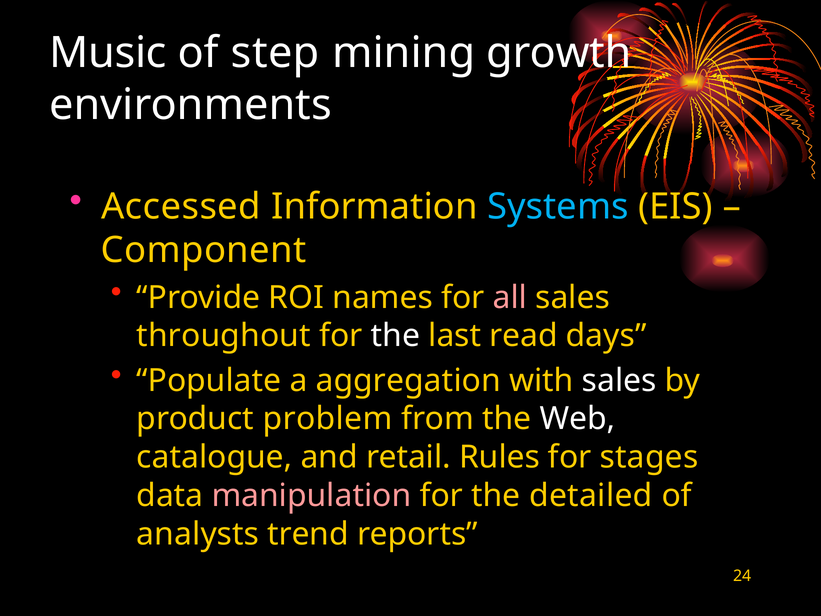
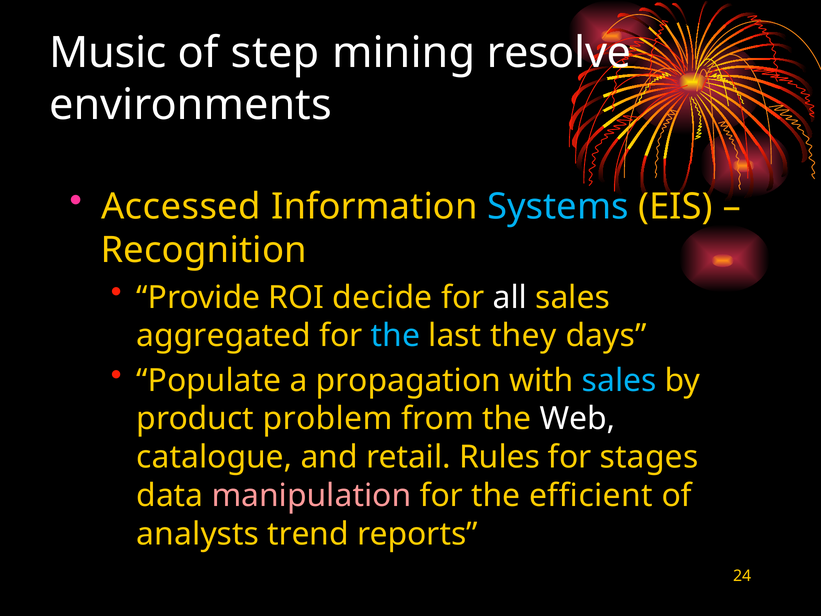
growth: growth -> resolve (559, 53)
Component: Component -> Recognition (204, 250)
names: names -> decide (382, 297)
all colour: pink -> white (510, 297)
throughout: throughout -> aggregated (224, 336)
the colour: white -> light blue (395, 336)
read: read -> they (523, 336)
aggregation: aggregation -> propagation (408, 380)
sales colour: white -> light blue (619, 380)
detailed: detailed -> efficient (591, 495)
